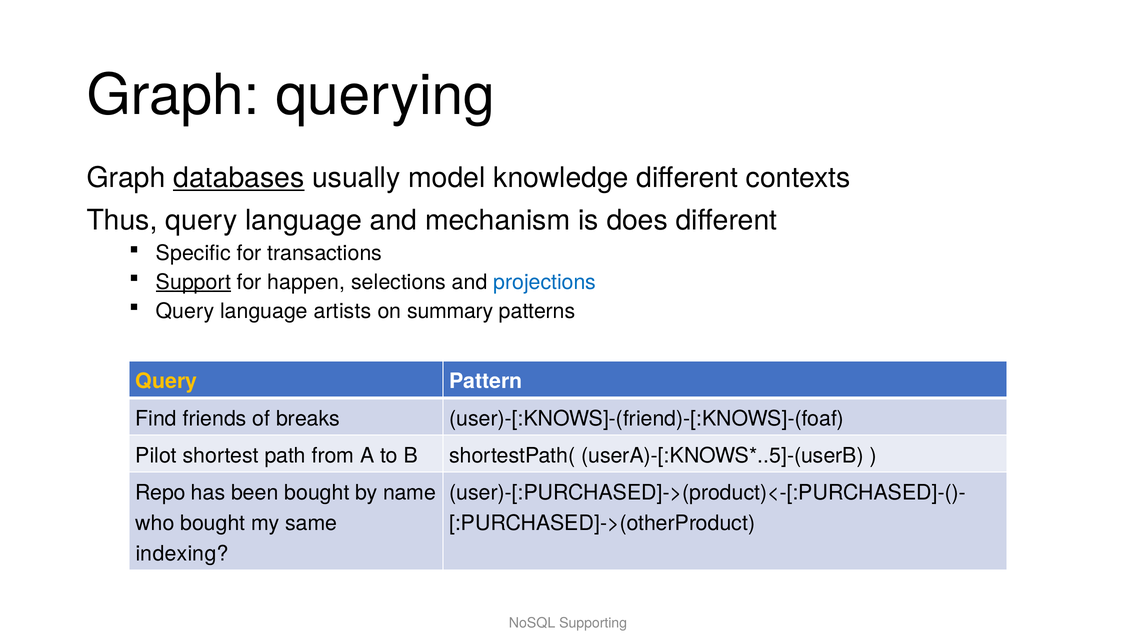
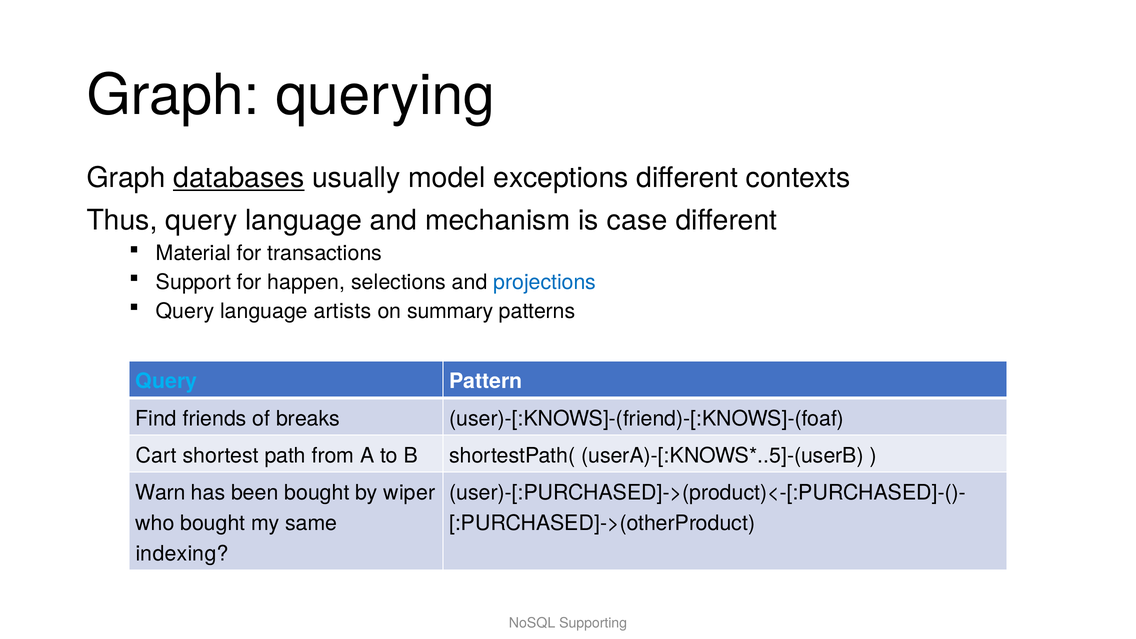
knowledge: knowledge -> exceptions (561, 178)
does: does -> case (637, 220)
Specific: Specific -> Material (193, 253)
Support underline: present -> none (193, 282)
Query colour: yellow -> light blue (166, 381)
Pilot: Pilot -> Cart (156, 456)
Repo: Repo -> Warn (160, 493)
name: name -> wiper (409, 493)
